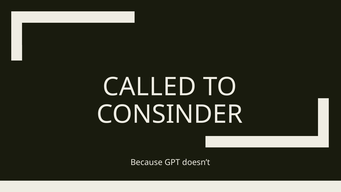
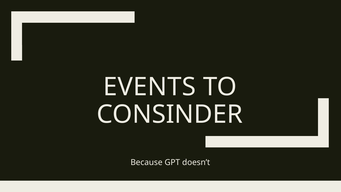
CALLED: CALLED -> EVENTS (149, 87)
